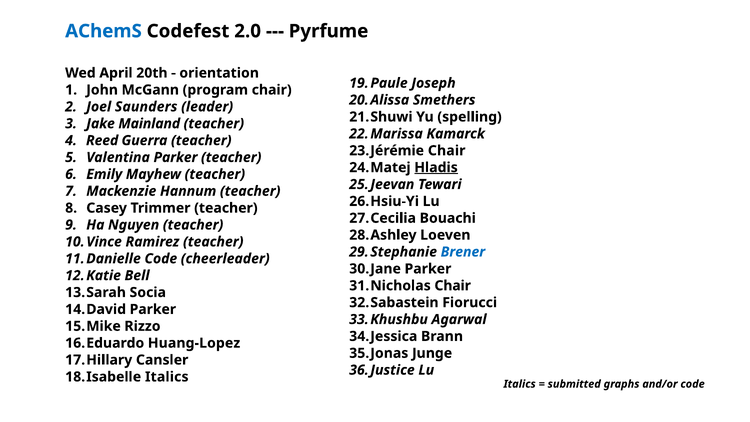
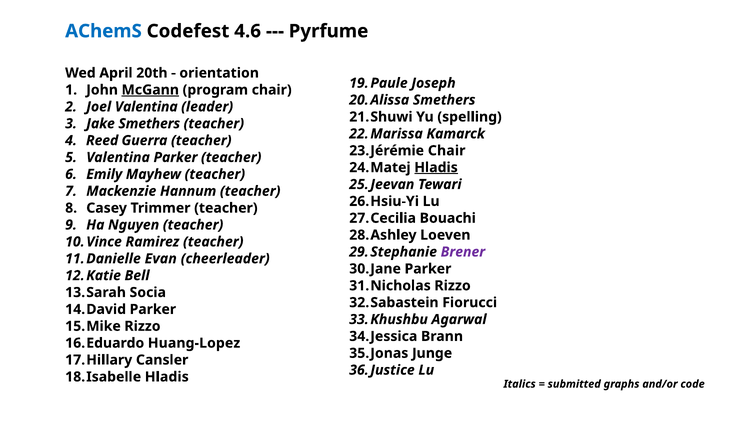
2.0: 2.0 -> 4.6 (248, 31)
McGann underline: none -> present (150, 90)
Joel Saunders: Saunders -> Valentina (146, 107)
Jake Mainland: Mainland -> Smethers (149, 124)
Brener colour: blue -> purple (463, 252)
Code: Code -> Evan (161, 259)
Chair: Chair -> Rizzo (453, 286)
Italics: Italics -> Hladis (167, 377)
